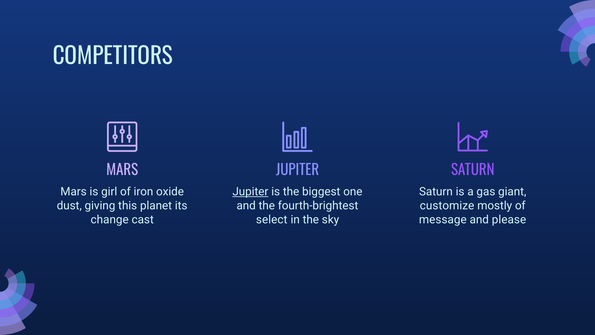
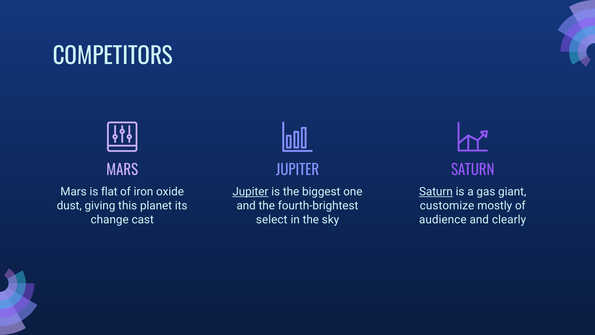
girl: girl -> flat (109, 192)
Saturn underline: none -> present (436, 192)
message: message -> audience (443, 219)
please: please -> clearly (509, 219)
